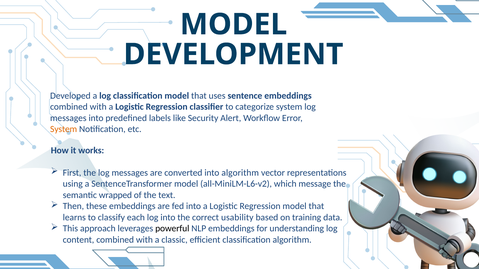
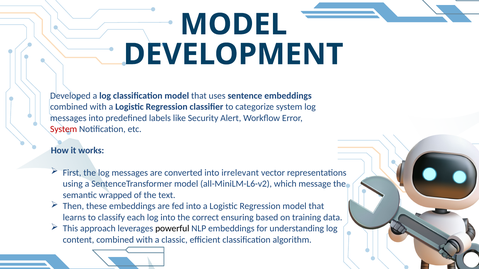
System colour: orange -> red (64, 129)
into algorithm: algorithm -> irrelevant (240, 173)
usability: usability -> ensuring (237, 218)
